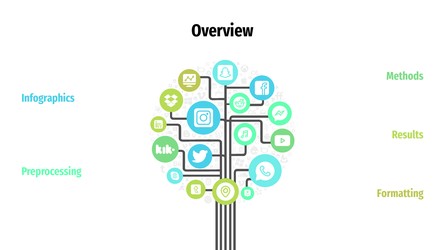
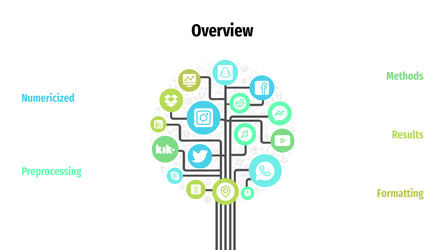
Infographics: Infographics -> Numericized (48, 98)
